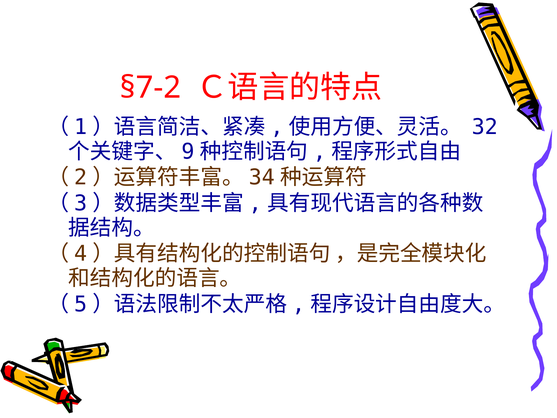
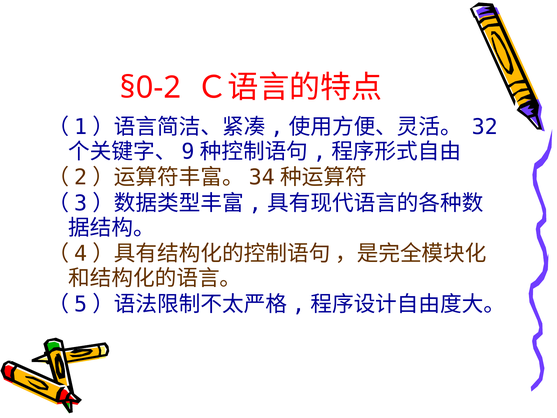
§7-2: §7-2 -> §0-2 (151, 88)
